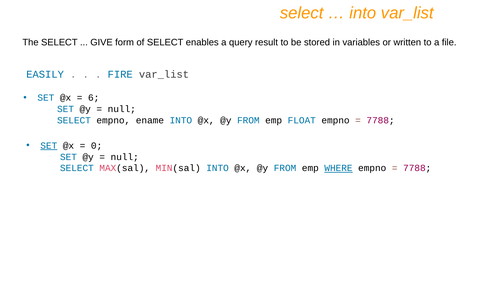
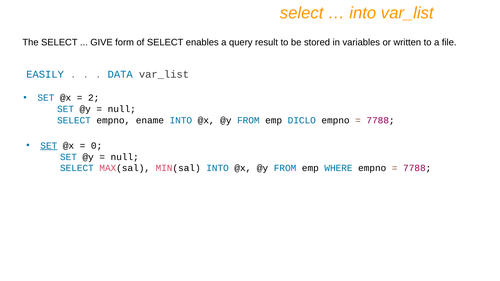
FIRE: FIRE -> DATA (120, 74)
6: 6 -> 2 (94, 98)
FLOAT: FLOAT -> DICLO (302, 120)
WHERE underline: present -> none (338, 168)
